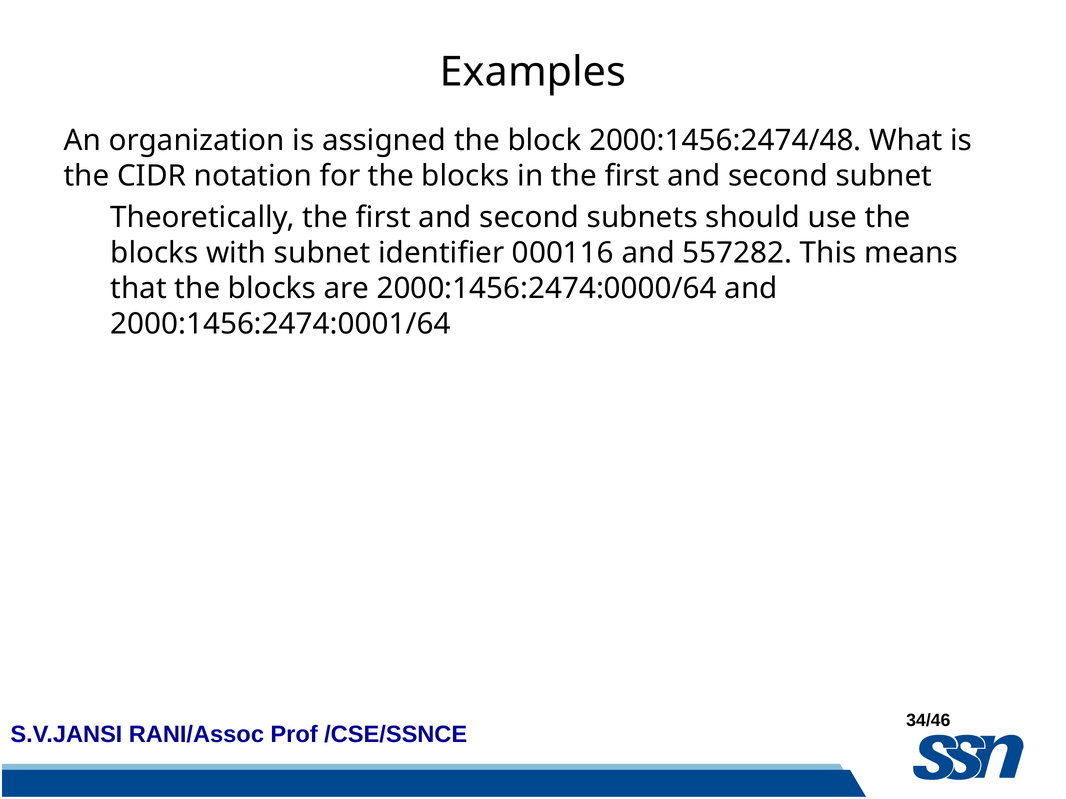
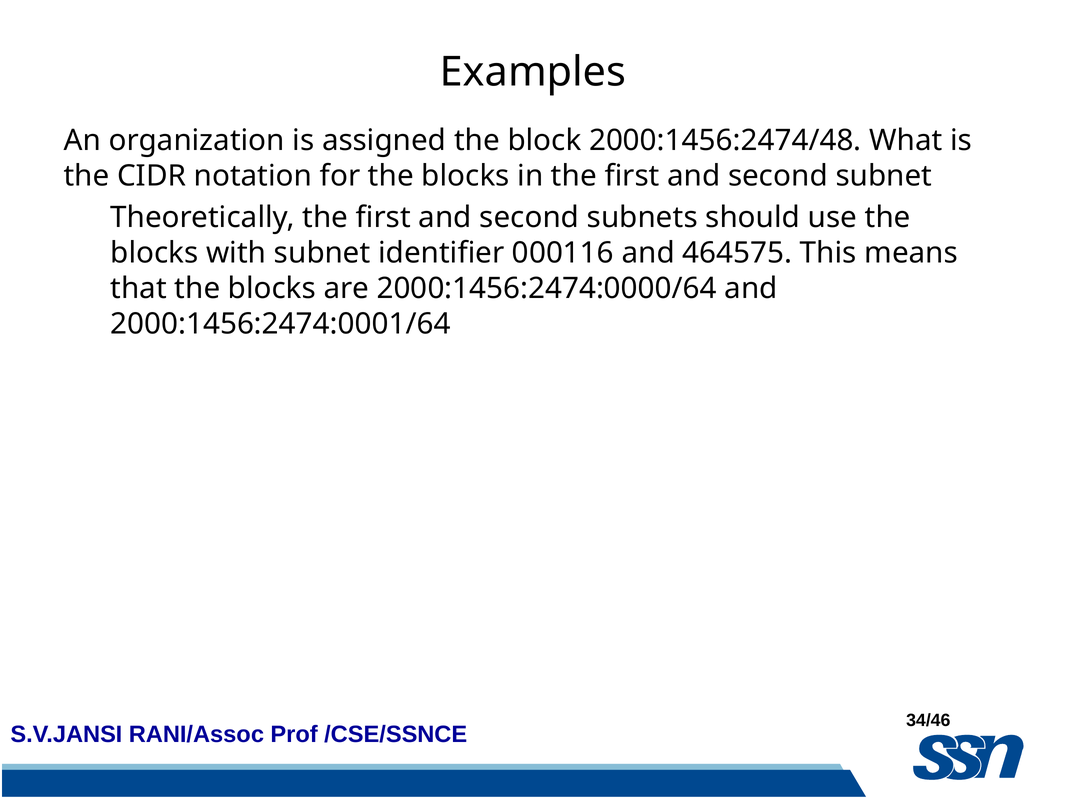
557282: 557282 -> 464575 (737, 253)
